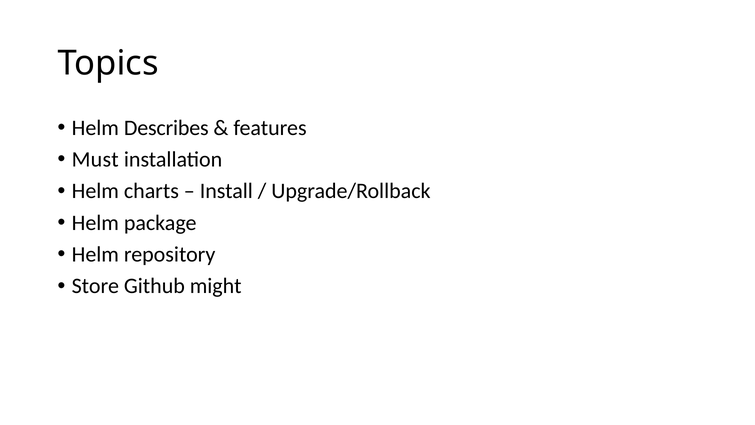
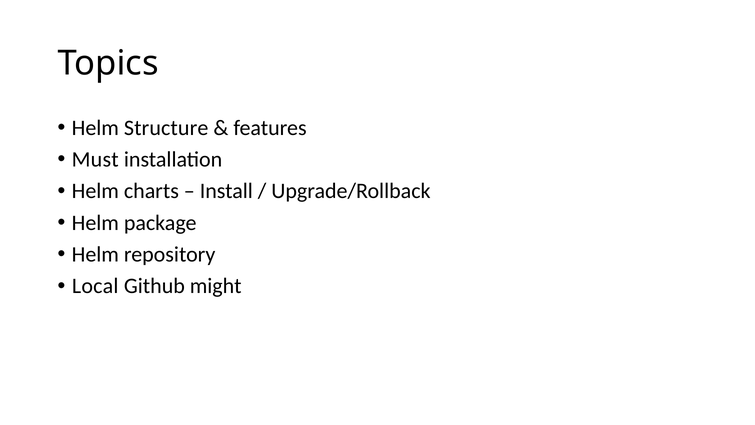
Describes: Describes -> Structure (166, 128)
Store: Store -> Local (95, 286)
